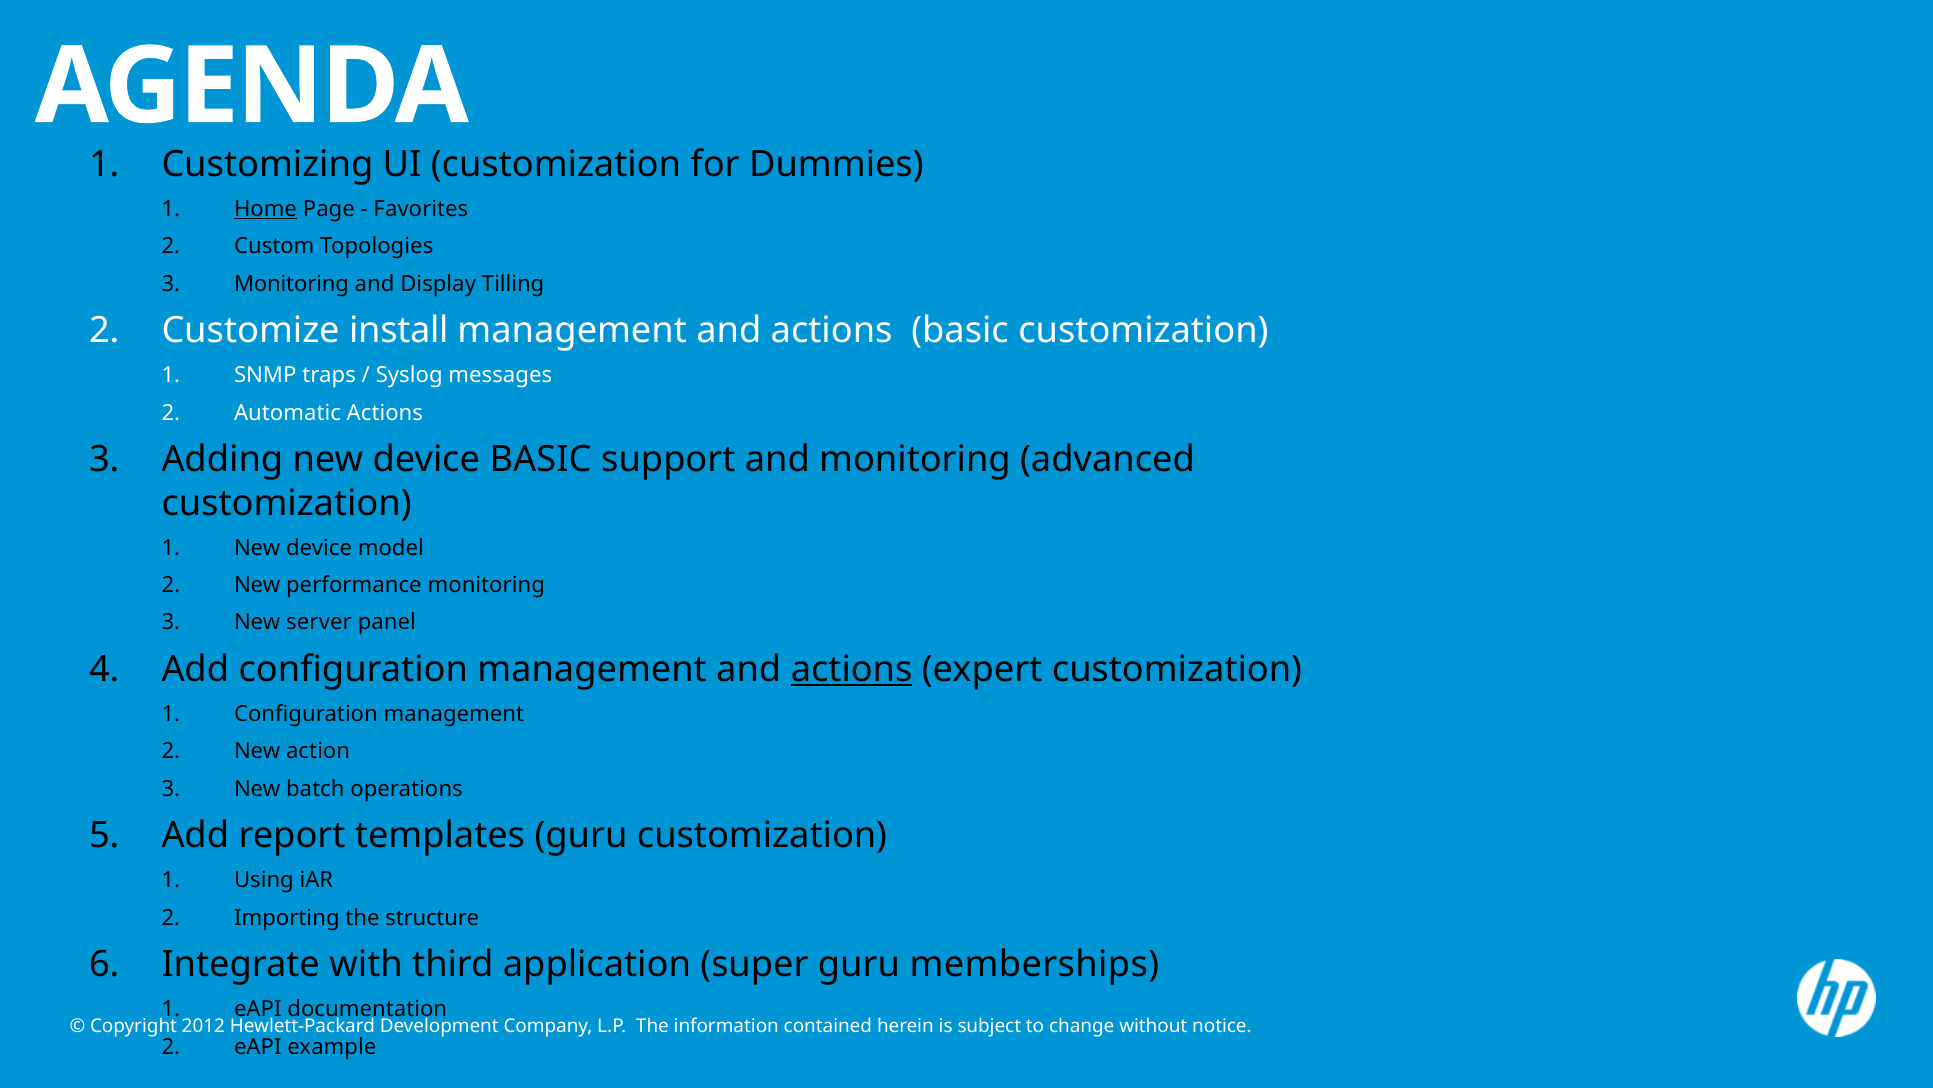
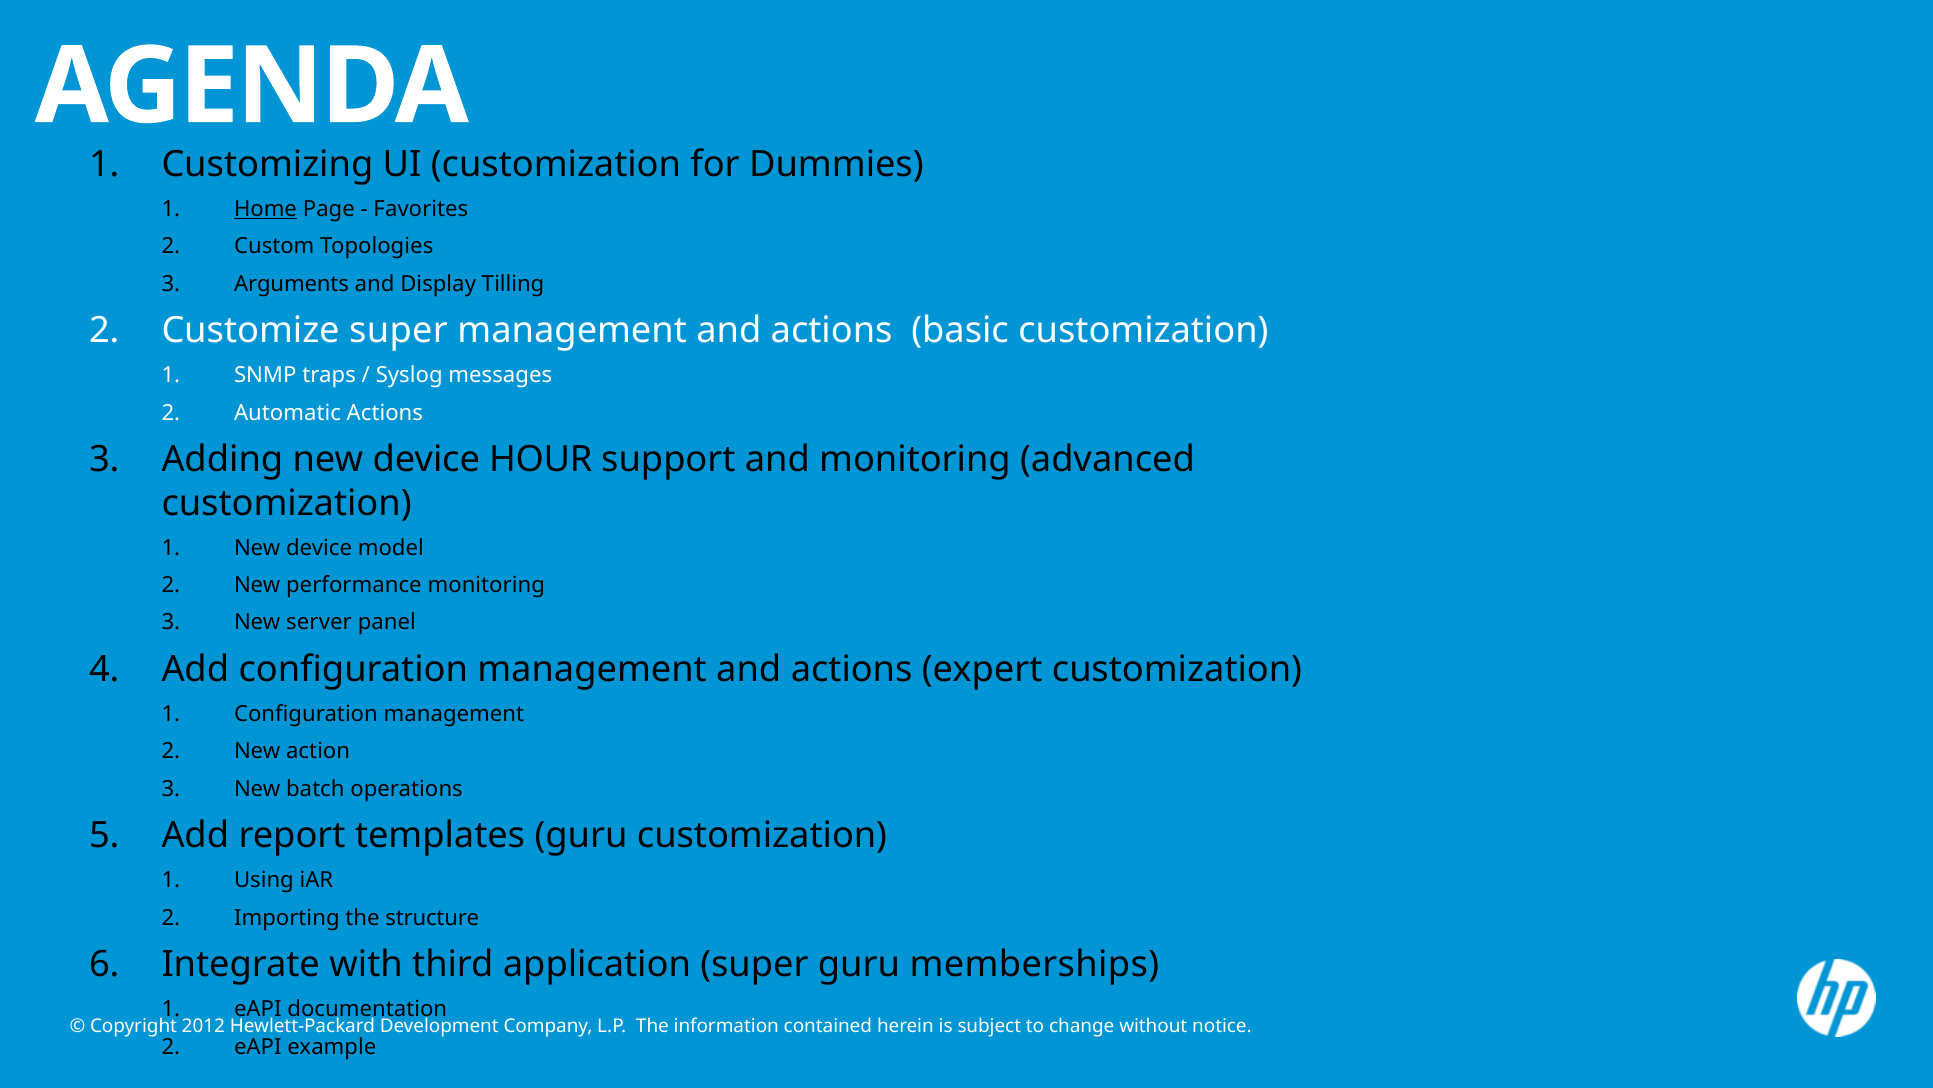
Monitoring: Monitoring -> Arguments (291, 284)
Customize install: install -> super (398, 331)
device BASIC: BASIC -> HOUR (541, 459)
actions underline: present -> none (852, 669)
